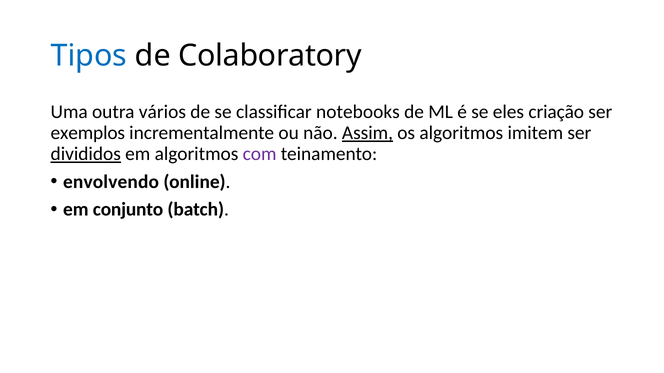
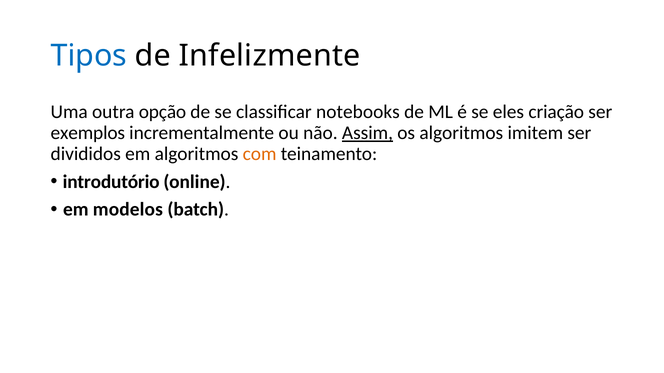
Colaboratory: Colaboratory -> Infelizmente (270, 56)
vários: vários -> opção (163, 112)
divididos underline: present -> none (86, 154)
com colour: purple -> orange (260, 154)
envolvendo: envolvendo -> introdutório (111, 182)
conjunto: conjunto -> modelos (128, 210)
